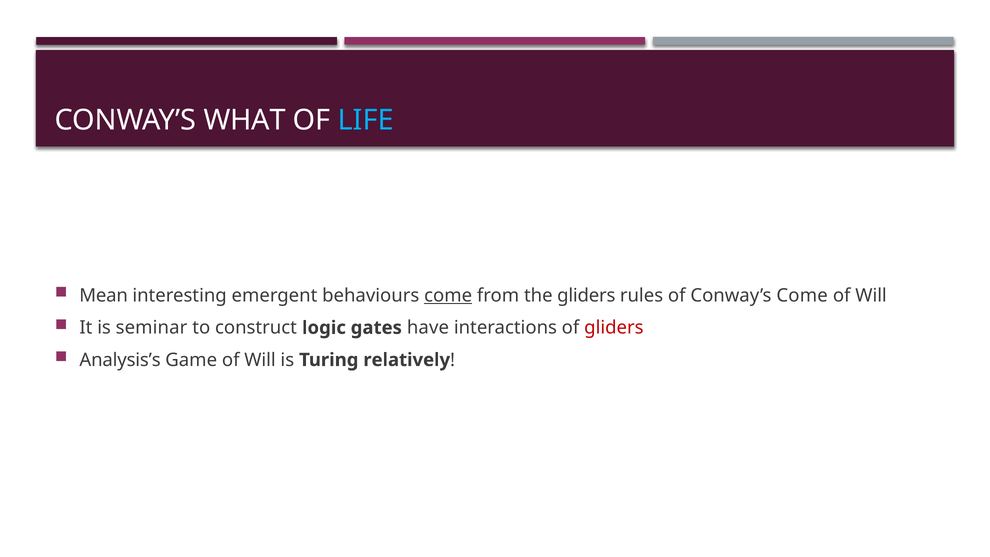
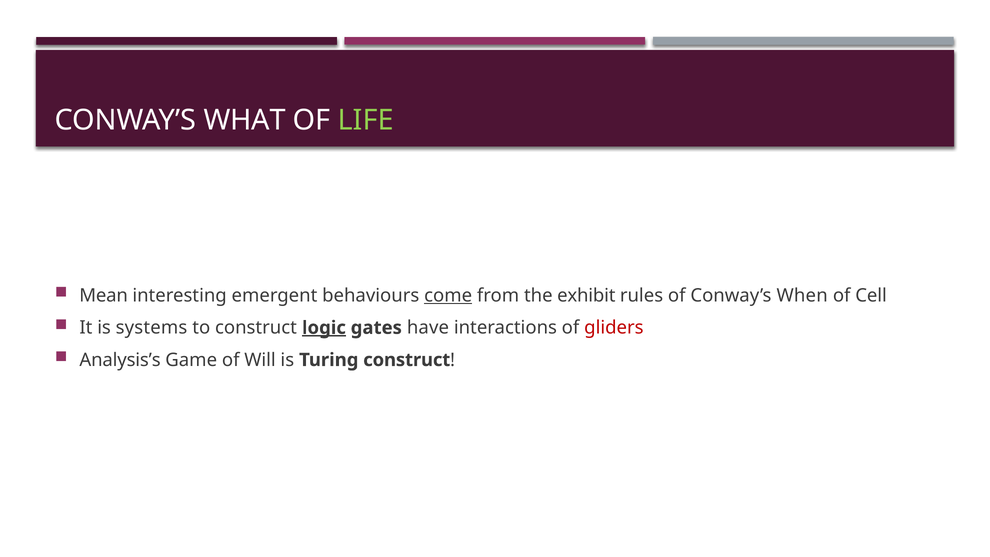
LIFE colour: light blue -> light green (366, 120)
the gliders: gliders -> exhibit (586, 295)
Conway’s Come: Come -> When (802, 295)
Will: Will -> Cell (871, 295)
seminar: seminar -> systems (151, 328)
logic underline: none -> present (324, 328)
Turing relatively: relatively -> construct (407, 360)
